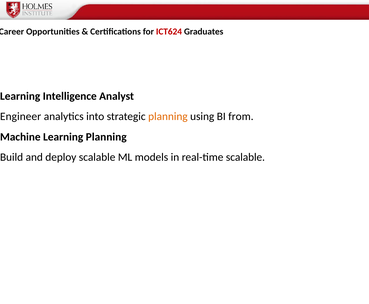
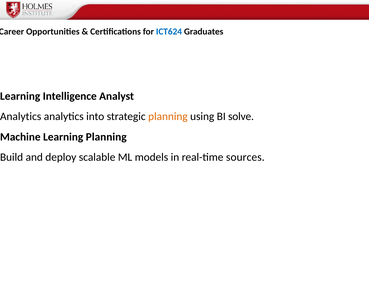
ICT624 colour: red -> blue (169, 32)
Engineer: Engineer -> Analytics (21, 117)
from: from -> solve (241, 117)
real-time scalable: scalable -> sources (245, 157)
